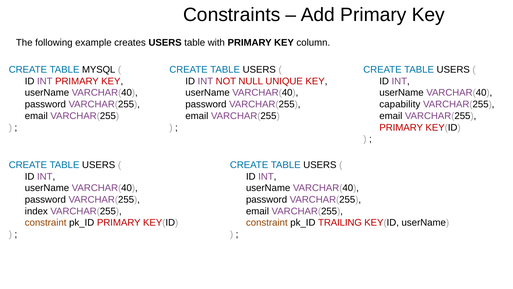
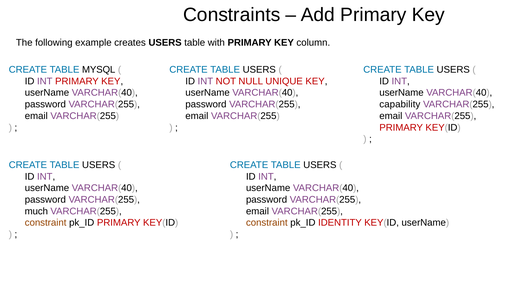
index: index -> much (36, 211)
TRAILING: TRAILING -> IDENTITY (340, 222)
